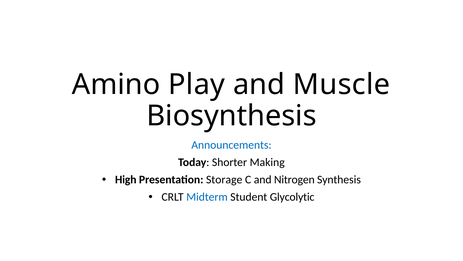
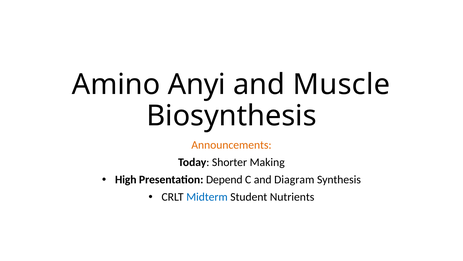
Play: Play -> Anyi (197, 84)
Announcements colour: blue -> orange (231, 145)
Storage: Storage -> Depend (224, 179)
Nitrogen: Nitrogen -> Diagram (294, 179)
Glycolytic: Glycolytic -> Nutrients (292, 197)
